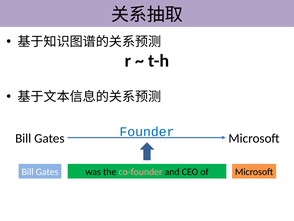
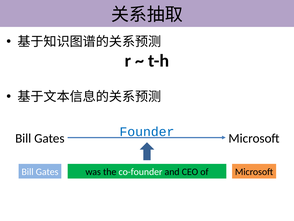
co-founder colour: pink -> white (140, 172)
